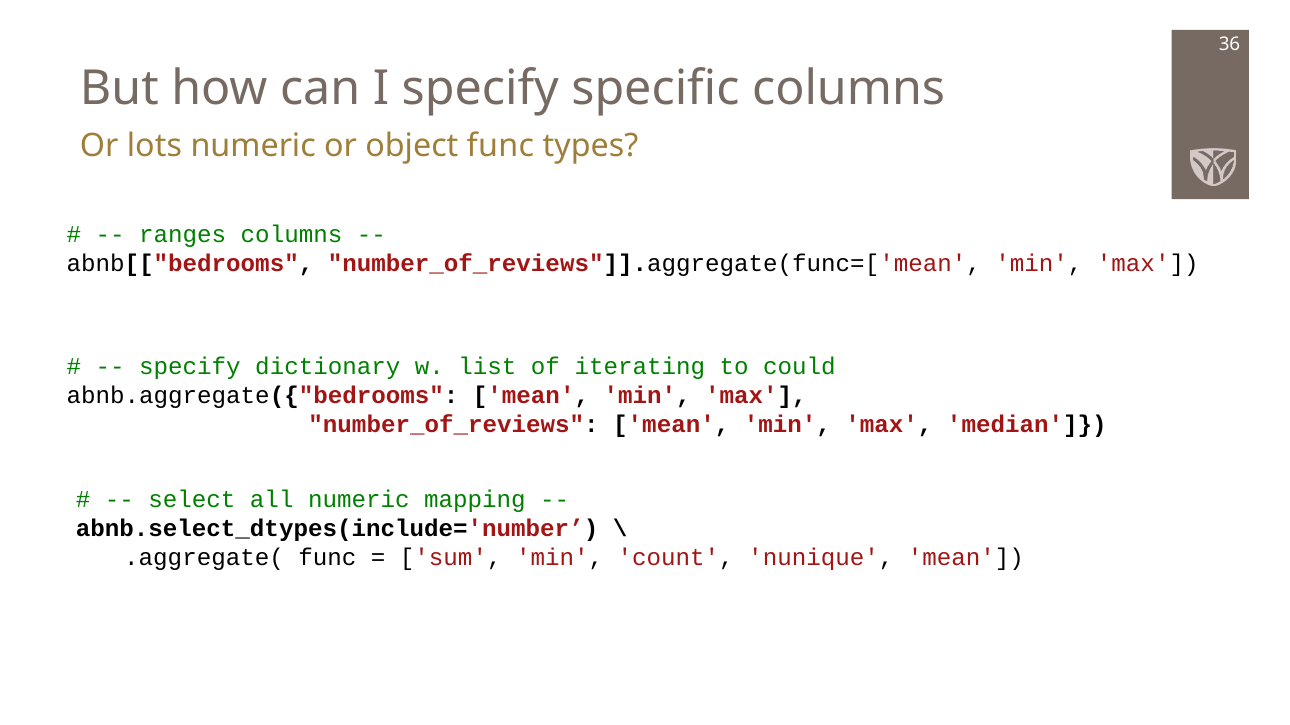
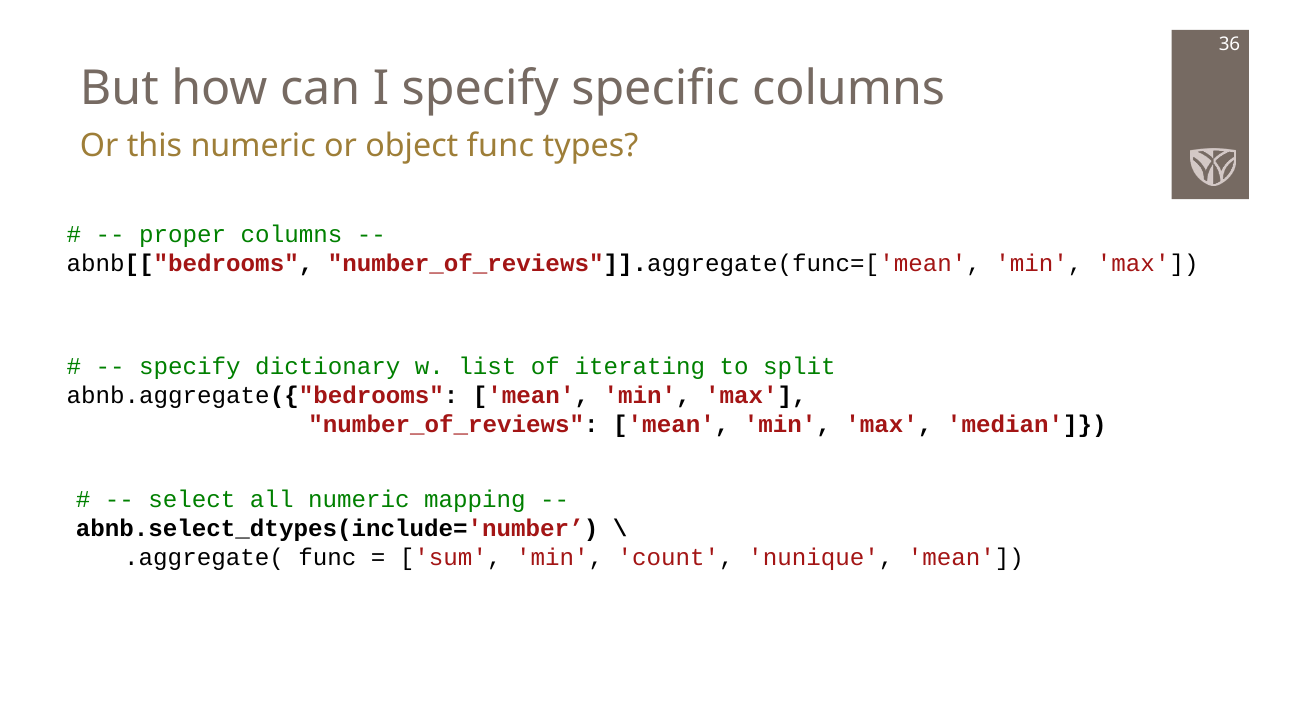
lots: lots -> this (154, 146)
ranges: ranges -> proper (183, 235)
could: could -> split (799, 367)
